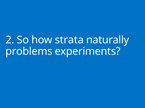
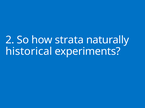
problems: problems -> historical (29, 52)
